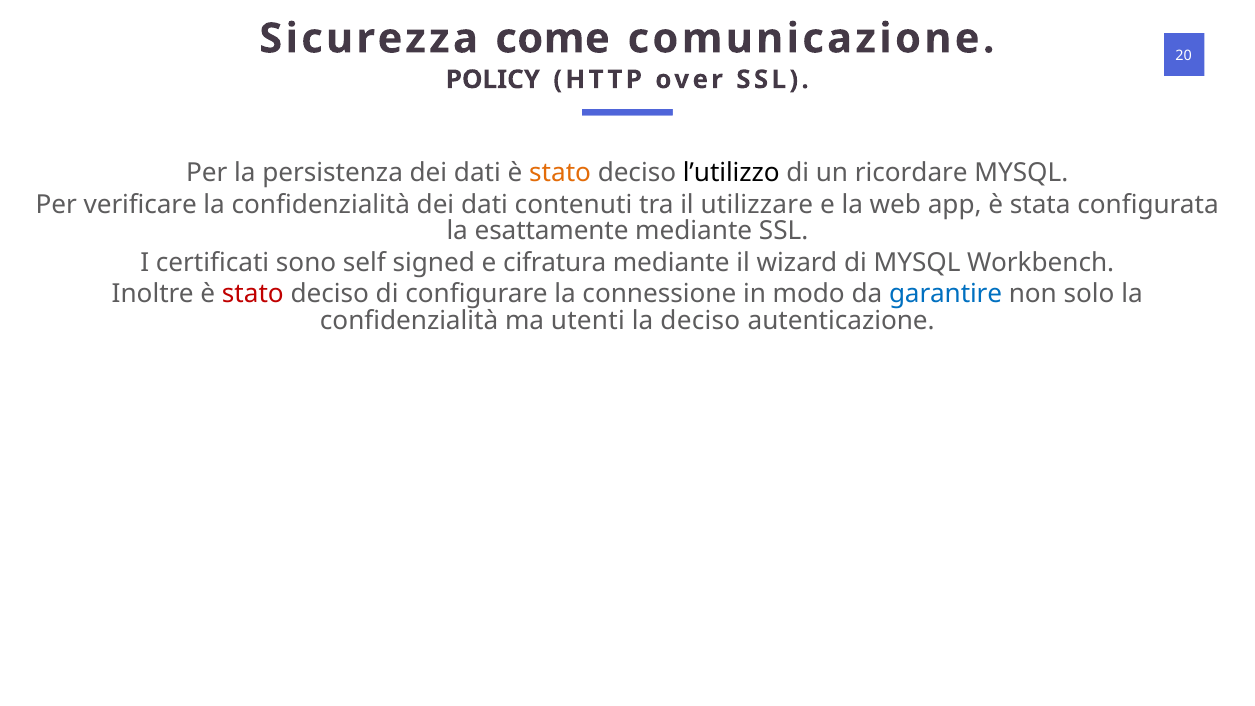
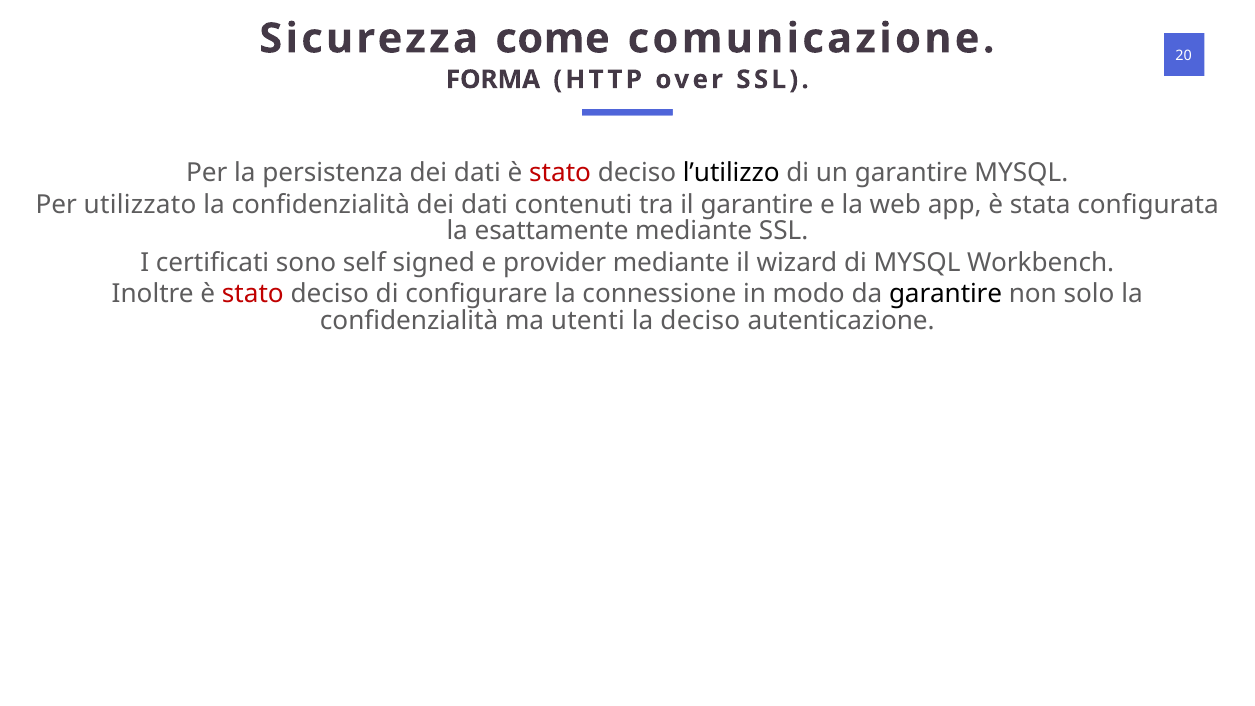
POLICY: POLICY -> FORMA (493, 80)
stato colour: orange -> red (560, 173)
un ricordare: ricordare -> garantire (911, 173)
verificare: verificare -> utilizzato (140, 205)
il utilizzare: utilizzare -> garantire (757, 205)
cifratura: cifratura -> provider (555, 263)
garantire colour: blue -> black (946, 294)
